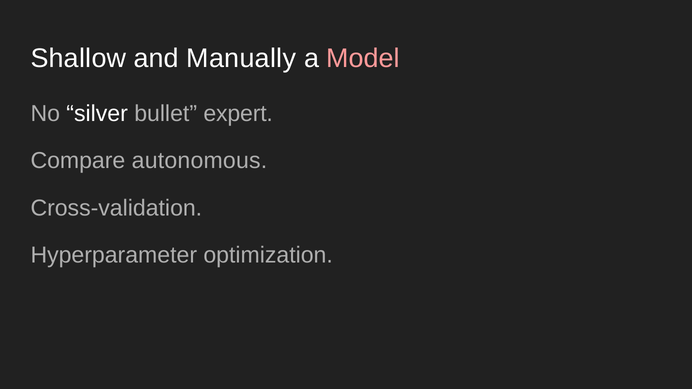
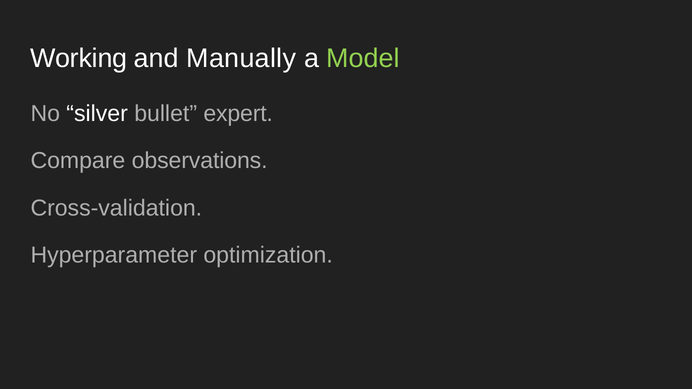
Shallow: Shallow -> Working (79, 59)
Model colour: pink -> light green (363, 59)
autonomous: autonomous -> observations (200, 161)
